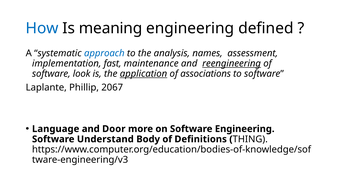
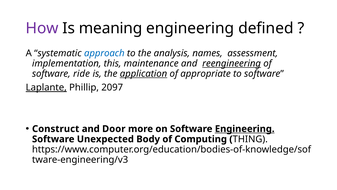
How colour: blue -> purple (42, 28)
fast: fast -> this (113, 63)
look: look -> ride (82, 74)
associations: associations -> appropriate (206, 74)
Laplante underline: none -> present (46, 87)
2067: 2067 -> 2097 (112, 87)
Language: Language -> Construct (56, 129)
Engineering underline: none -> present (245, 129)
Understand: Understand -> Unexpected (105, 139)
Definitions: Definitions -> Computing (201, 139)
